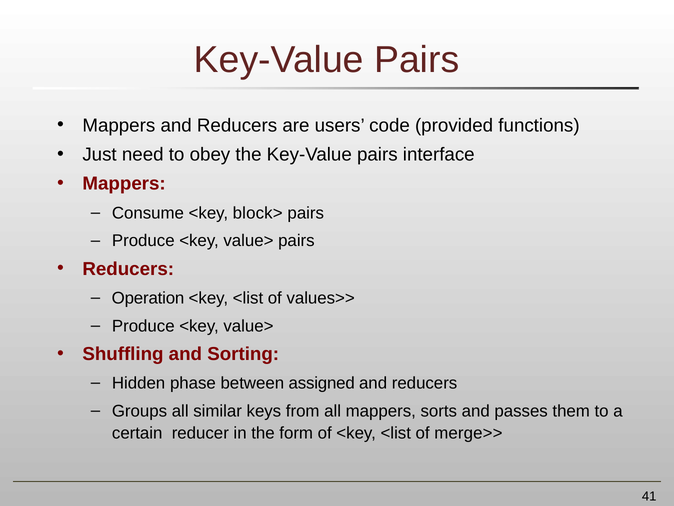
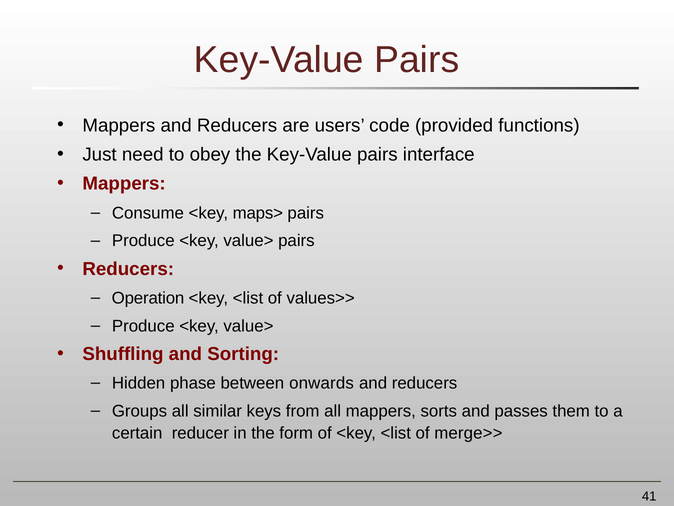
block>: block> -> maps> (258, 213)
assigned: assigned -> onwards (322, 383)
